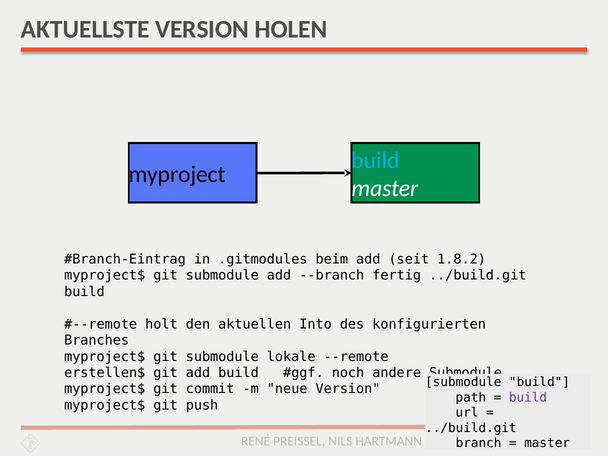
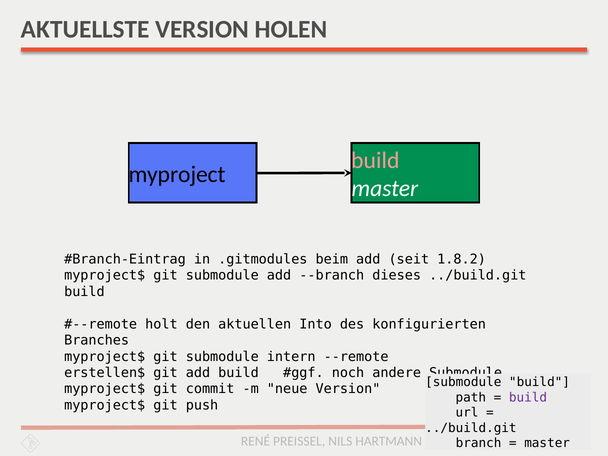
build colour: light blue -> pink (375, 160)
fertig: fertig -> dieses (397, 276)
lokale: lokale -> intern (291, 357)
